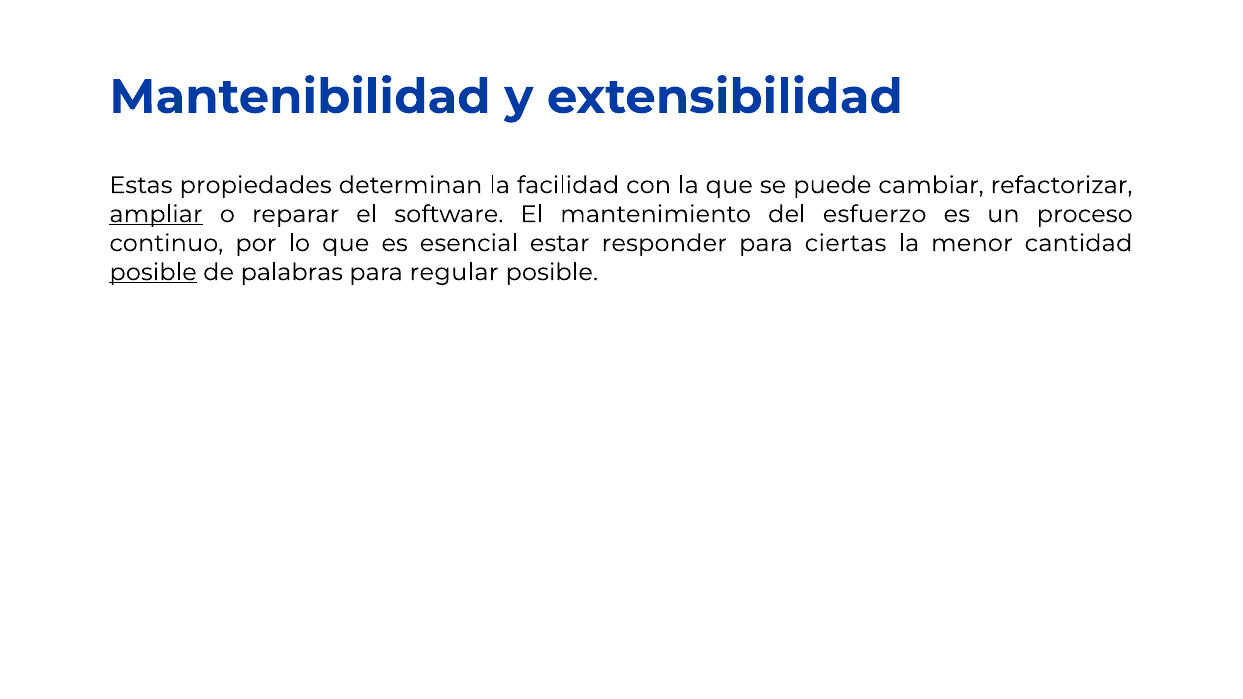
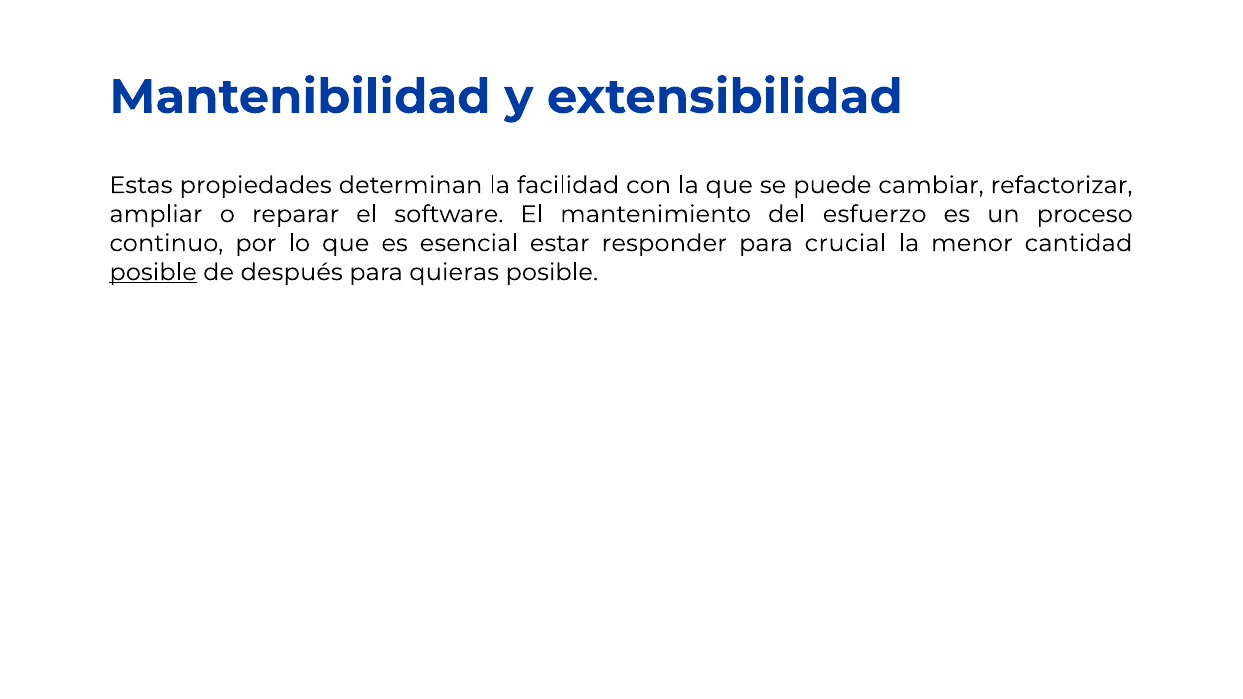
ampliar underline: present -> none (156, 214)
ciertas: ciertas -> crucial (846, 243)
palabras: palabras -> después (292, 272)
regular: regular -> quieras (454, 272)
